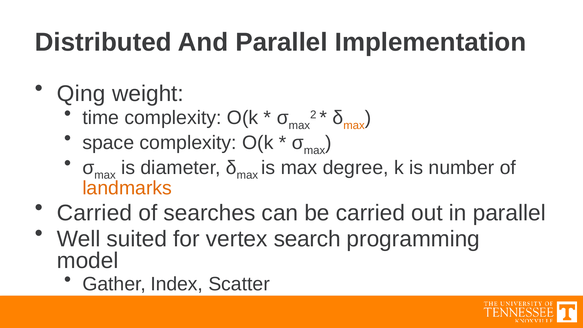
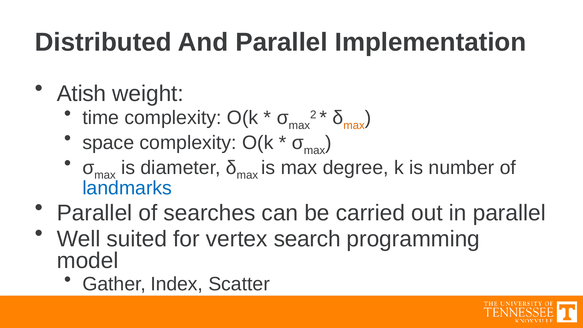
Qing: Qing -> Atish (81, 94)
landmarks colour: orange -> blue (127, 188)
Carried: Carried -> Parallel (95, 213)
